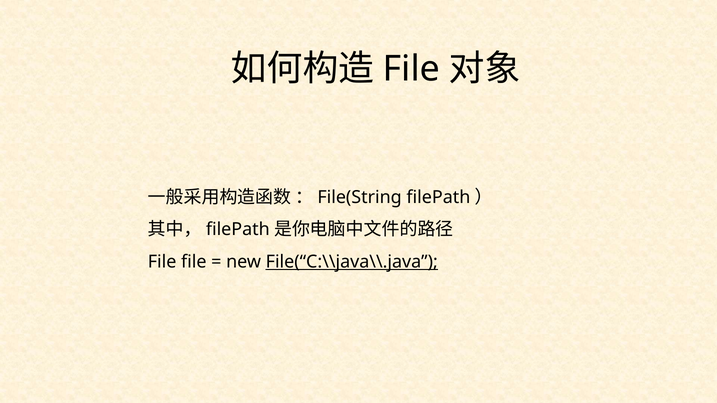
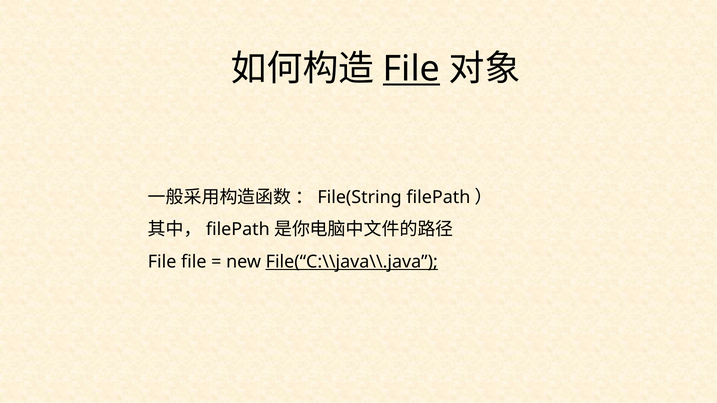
File underline: none -> present (411, 69)
